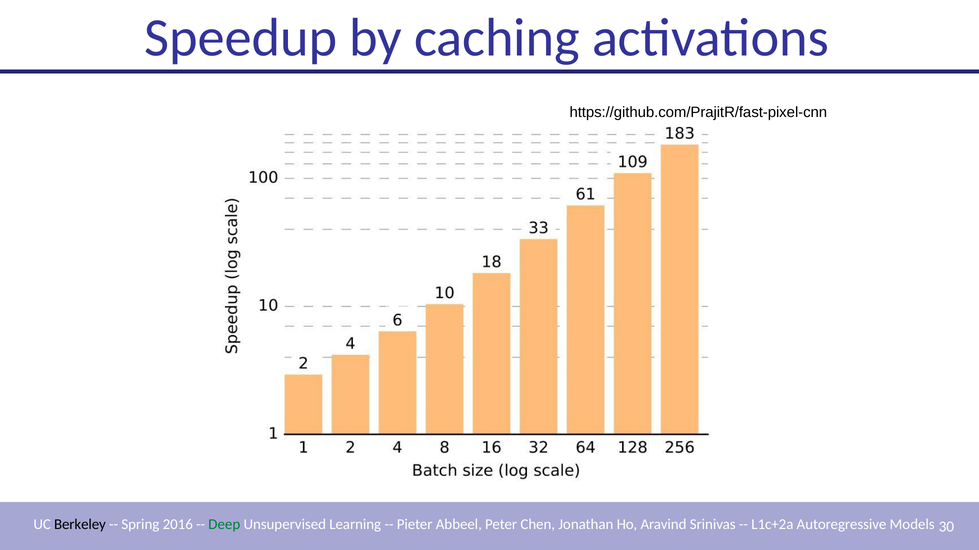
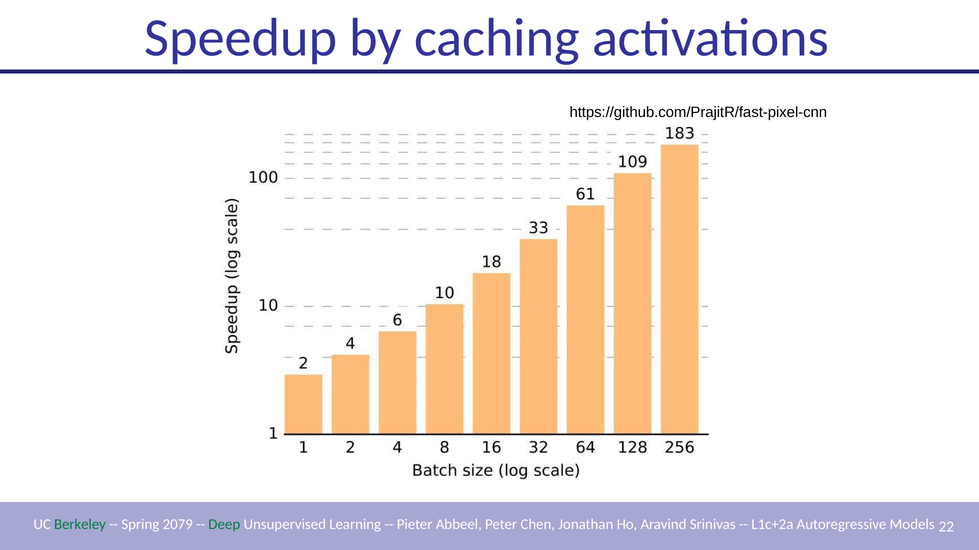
Berkeley colour: black -> green (80, 525)
2016: 2016 -> 2079 (178, 525)
30: 30 -> 22 (946, 527)
